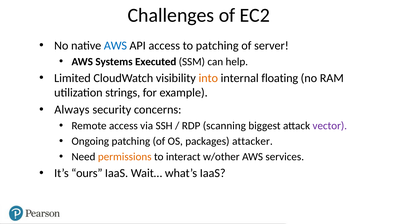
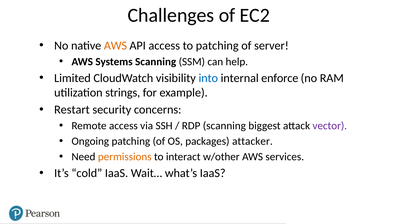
AWS colour: blue -> orange (115, 45)
Systems Executed: Executed -> Scanning (156, 61)
into colour: orange -> blue (208, 78)
floating: floating -> enforce (280, 78)
Always: Always -> Restart (72, 109)
ours: ours -> cold (87, 173)
